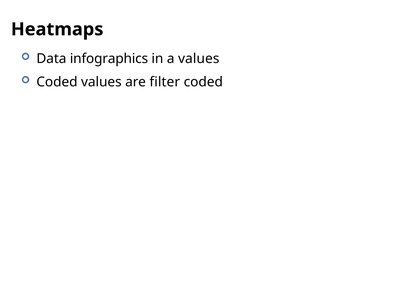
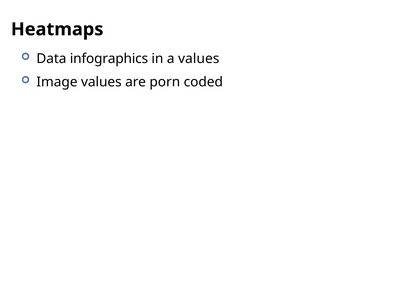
Coded: Coded -> Image (57, 82)
filter: filter -> porn (165, 82)
